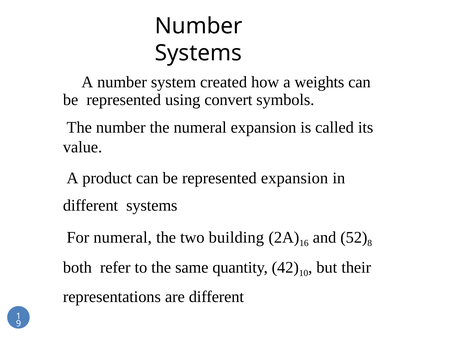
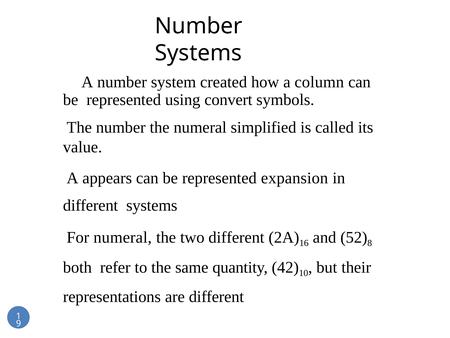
weights: weights -> column (319, 82)
numeral expansion: expansion -> simplified (264, 127)
product: product -> appears (107, 178)
two building: building -> different (236, 237)
